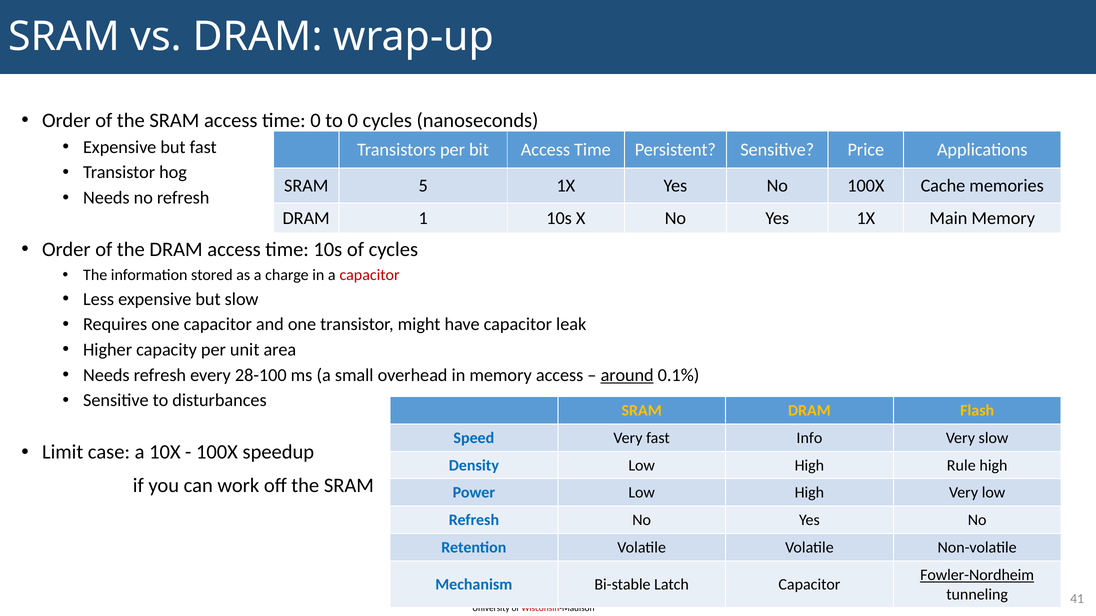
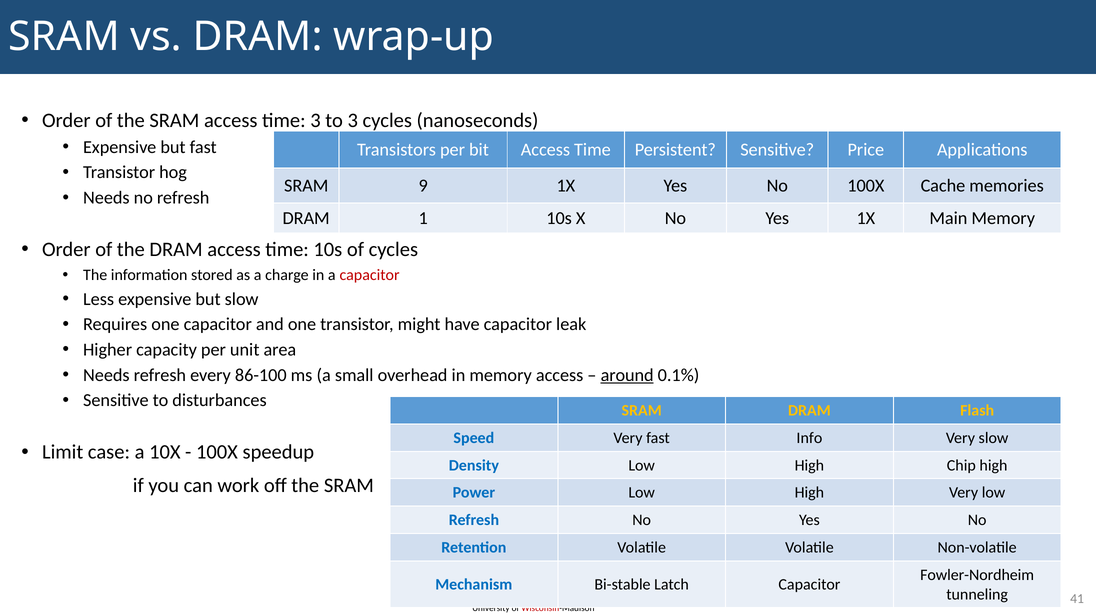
time 0: 0 -> 3 (316, 121)
to 0: 0 -> 3 (353, 121)
5: 5 -> 9 (423, 186)
28-100: 28-100 -> 86-100 (261, 375)
Rule: Rule -> Chip (961, 466)
Fowler-Nordheim underline: present -> none (977, 575)
